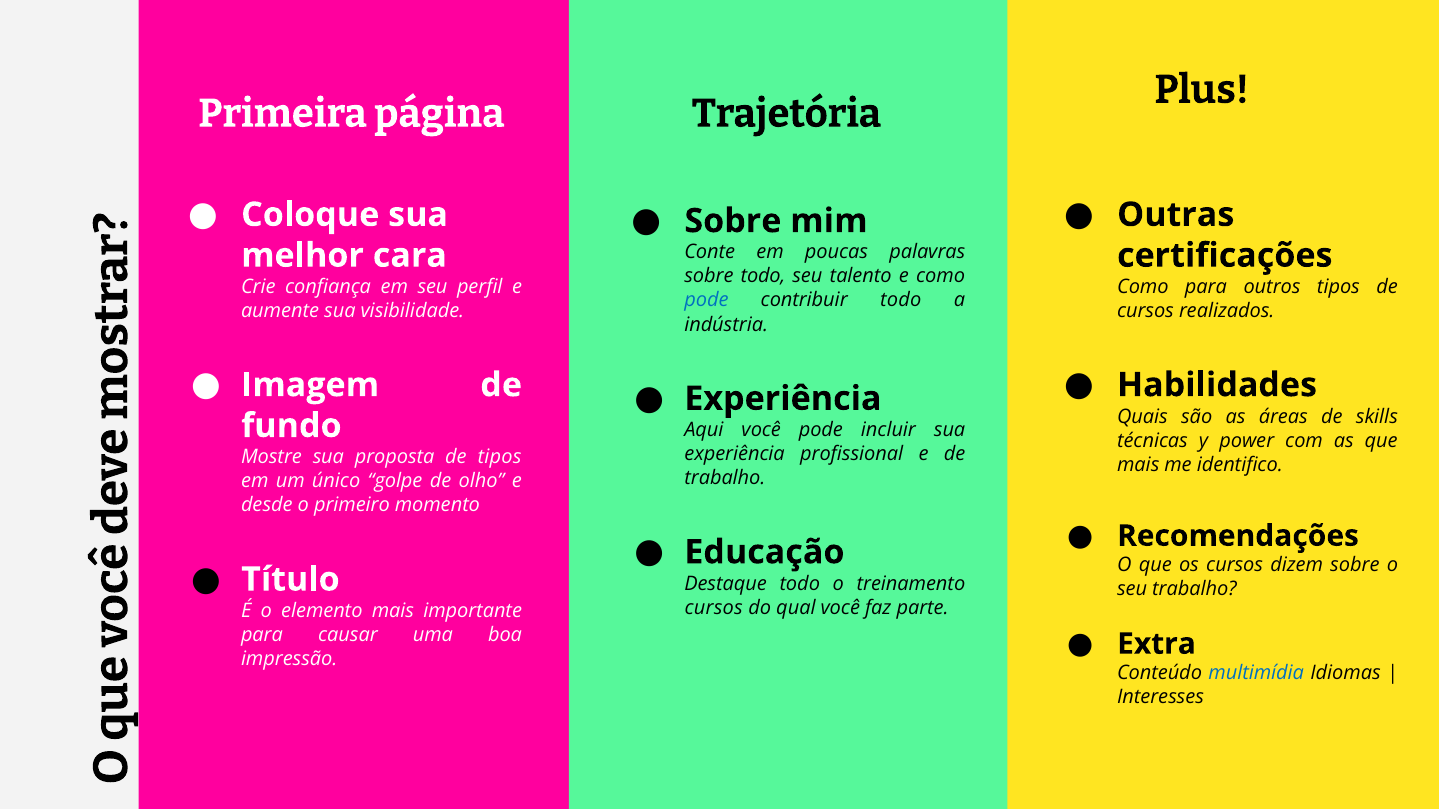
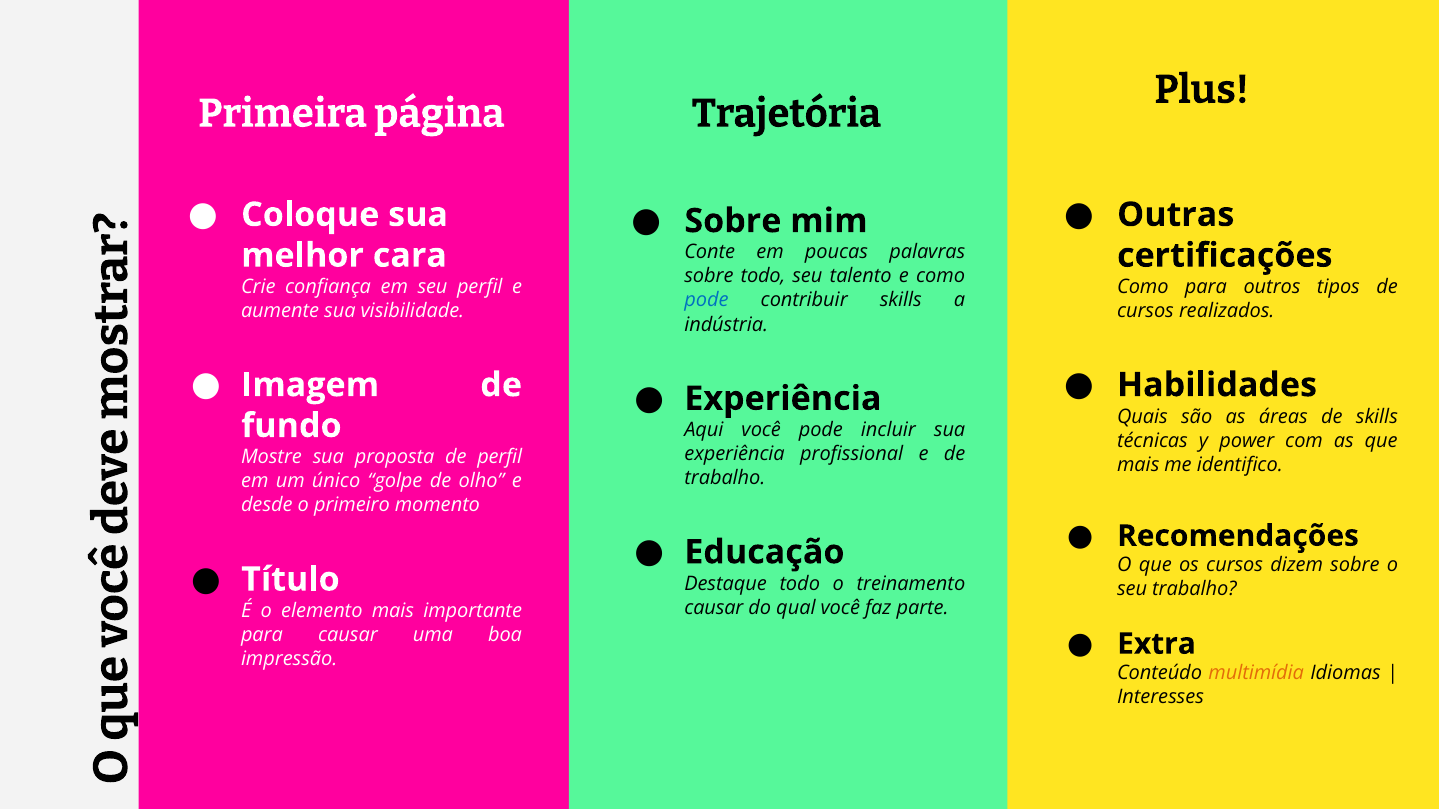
contribuir todo: todo -> skills (901, 301)
de tipos: tipos -> perfil (500, 457)
cursos: cursos -> causar (714, 608)
multimídia colour: blue -> orange (1256, 674)
